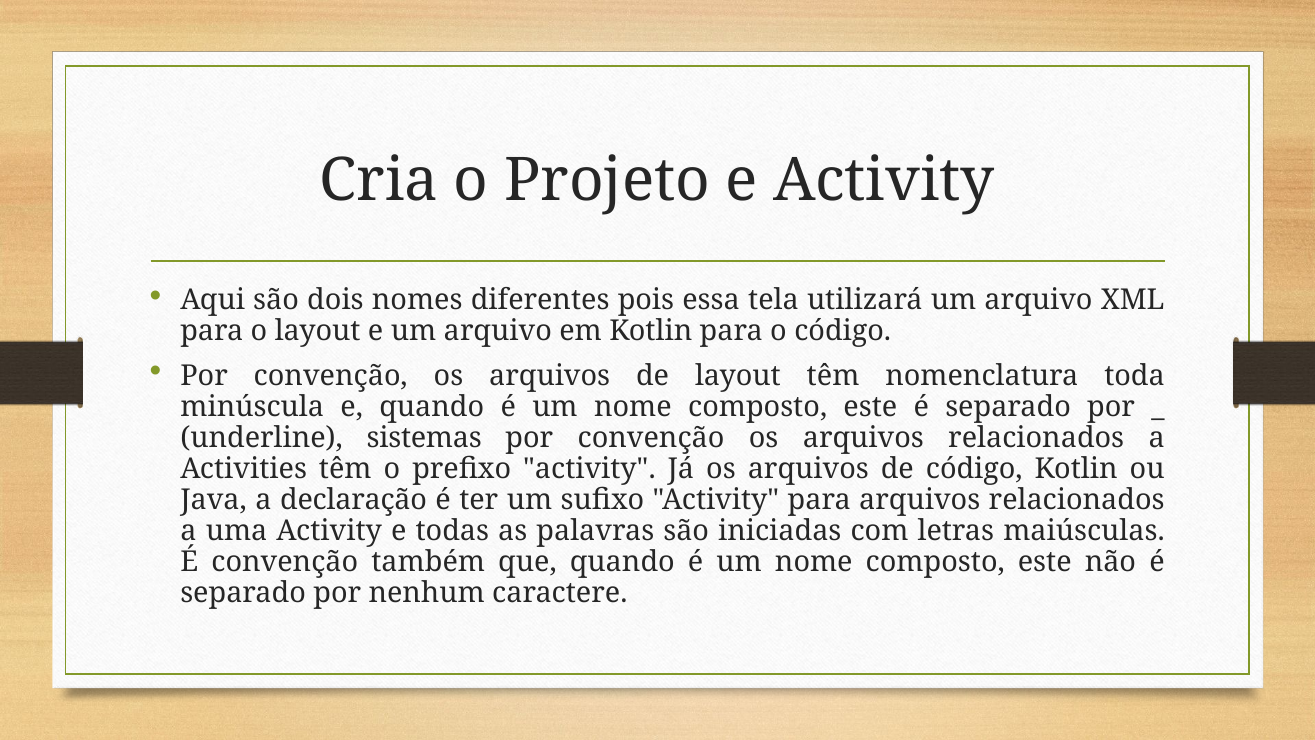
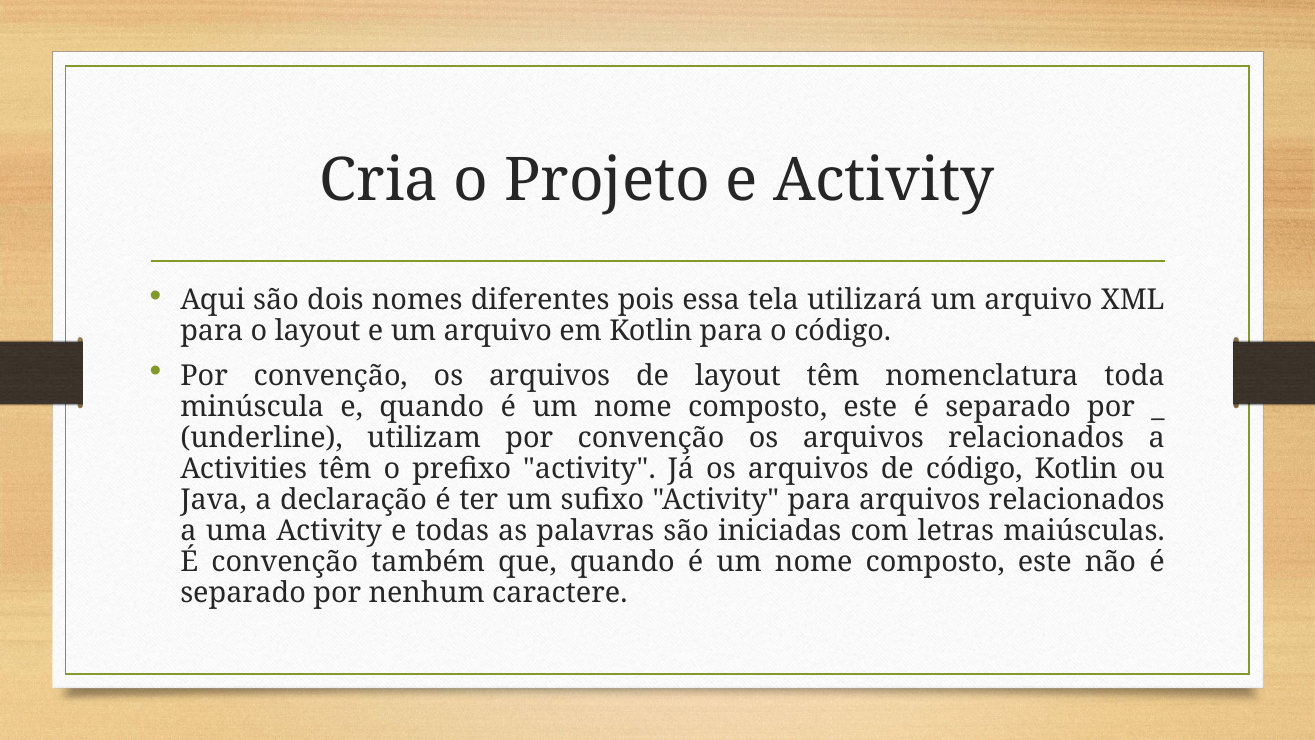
sistemas: sistemas -> utilizam (424, 438)
